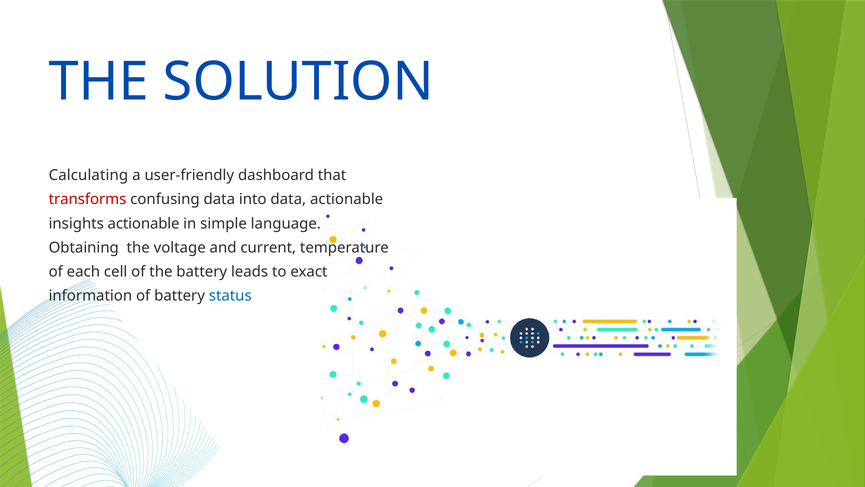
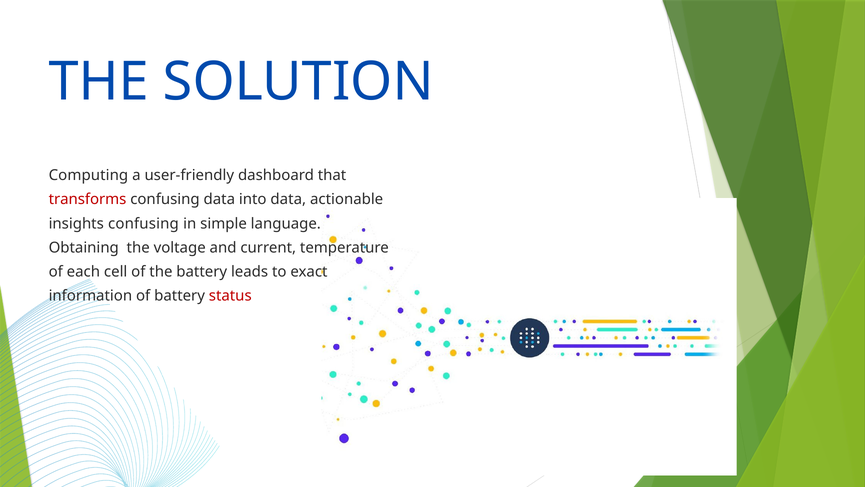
Calculating: Calculating -> Computing (88, 175)
insights actionable: actionable -> confusing (143, 223)
status colour: blue -> red (230, 295)
